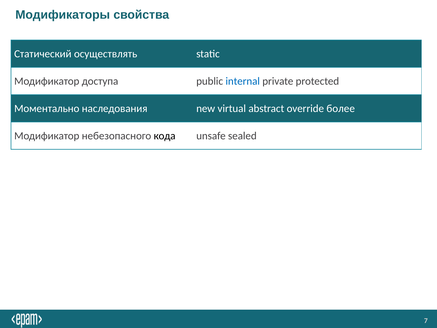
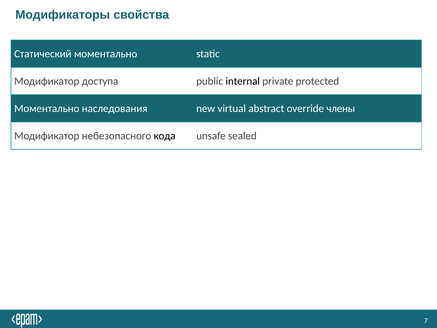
Статический осуществлять: осуществлять -> моментально (106, 54)
internal colour: blue -> black (243, 81)
более: более -> члены (341, 108)
